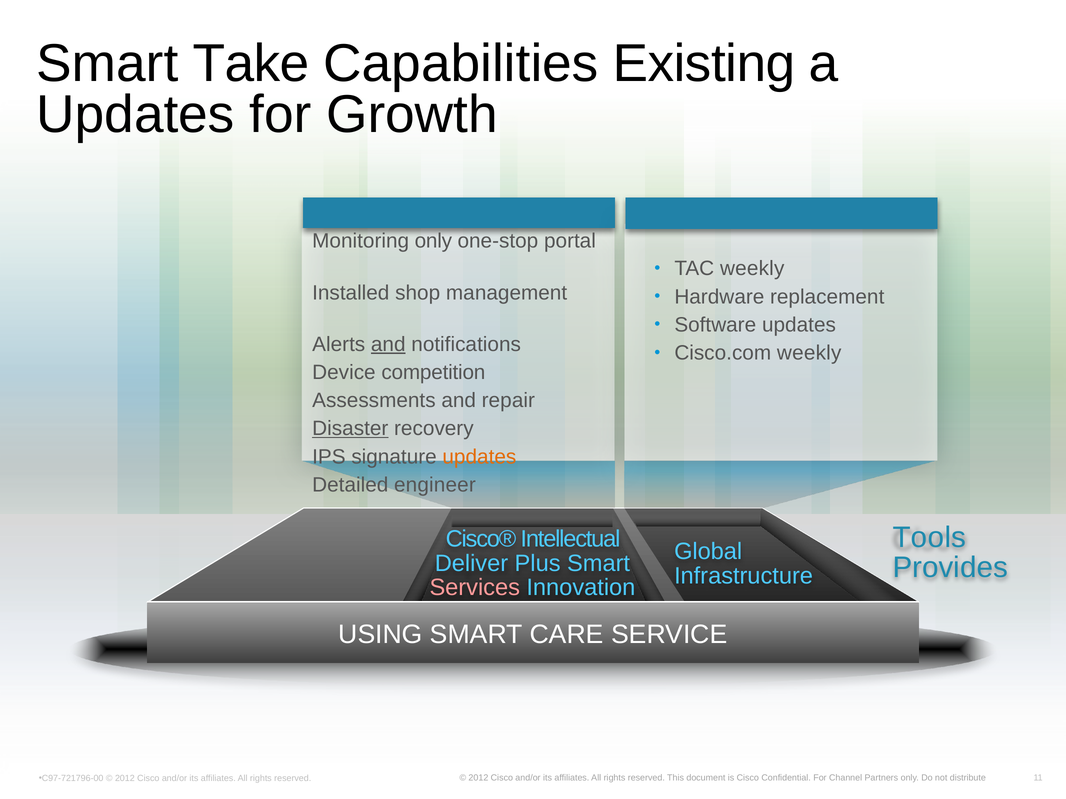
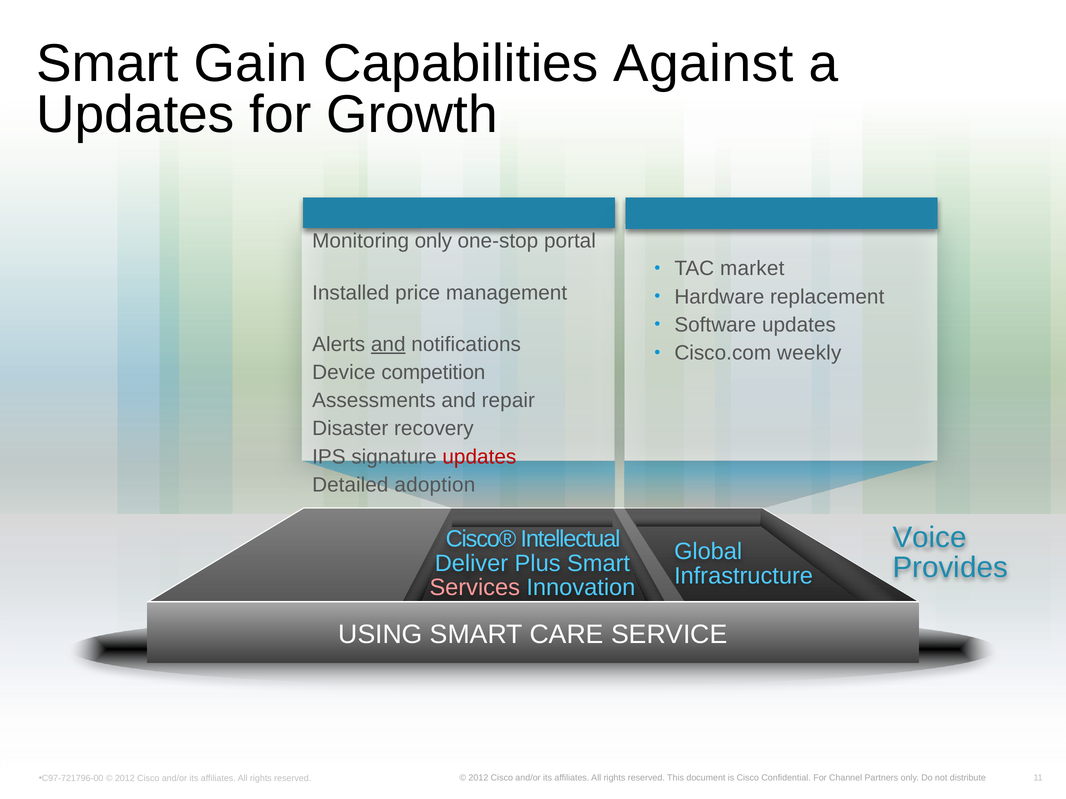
Take: Take -> Gain (251, 64)
Existing: Existing -> Against (703, 64)
TAC weekly: weekly -> market (752, 269)
shop: shop -> price (418, 293)
Disaster underline: present -> none (350, 429)
updates colour: orange -> red (479, 457)
engineer: engineer -> adoption (435, 485)
Tools: Tools -> Voice (930, 538)
